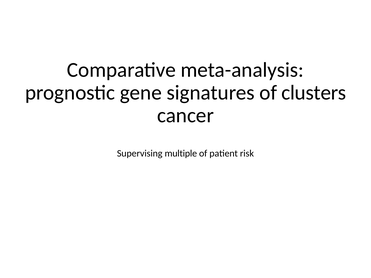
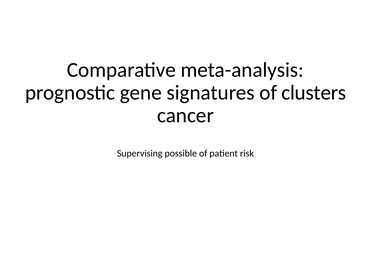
multiple: multiple -> possible (181, 154)
